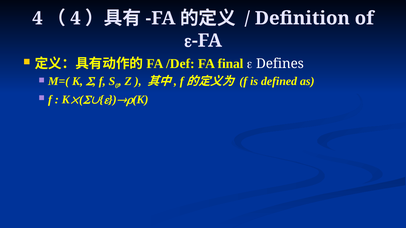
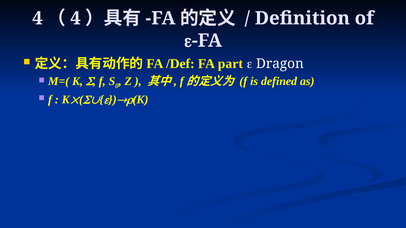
final: final -> part (230, 64)
Defines: Defines -> Dragon (280, 64)
